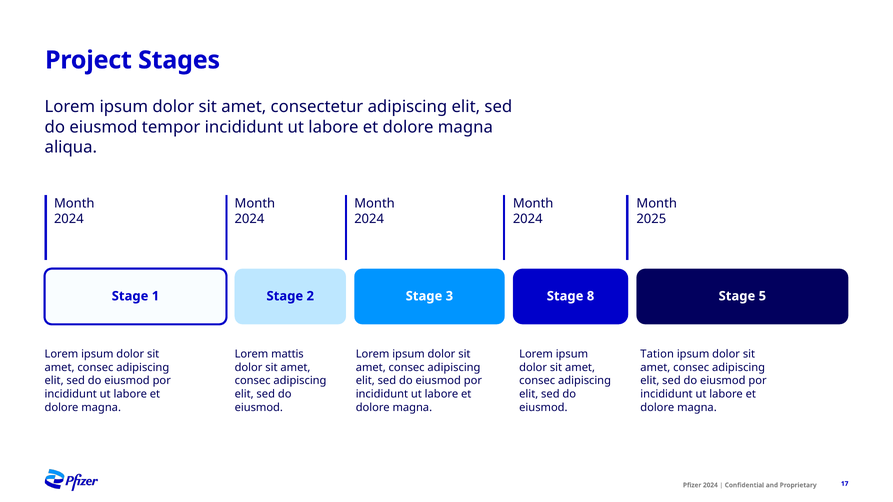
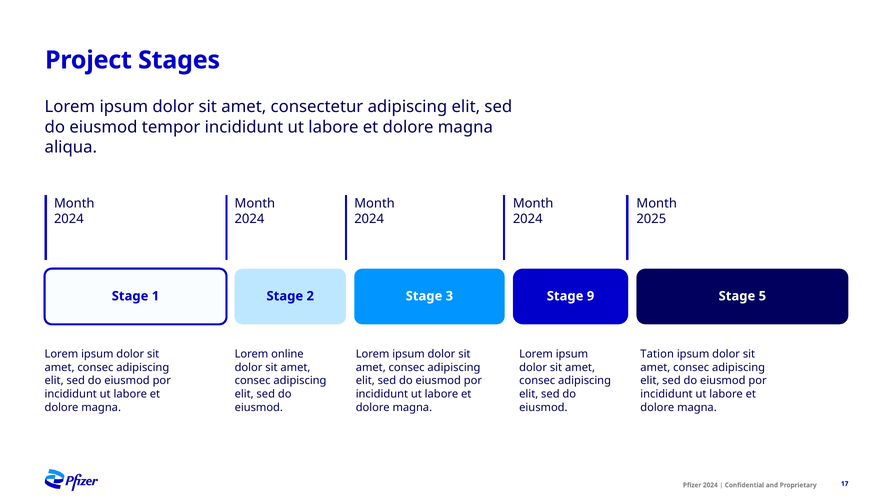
8: 8 -> 9 (591, 296)
mattis: mattis -> online (287, 354)
